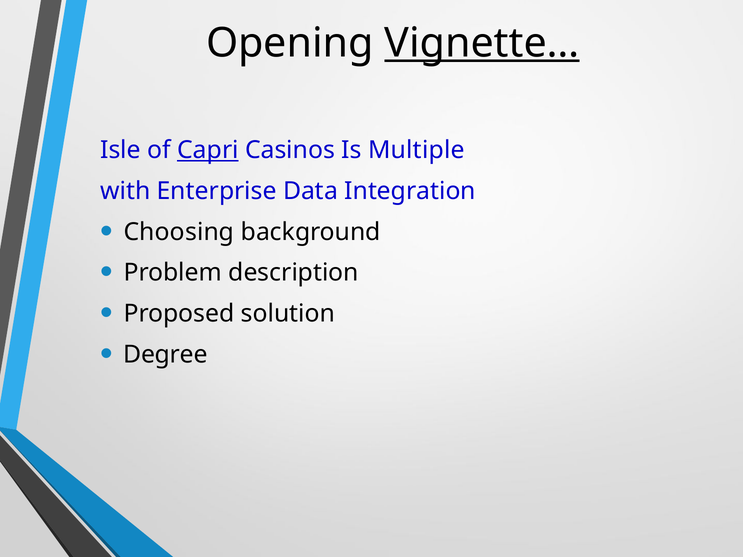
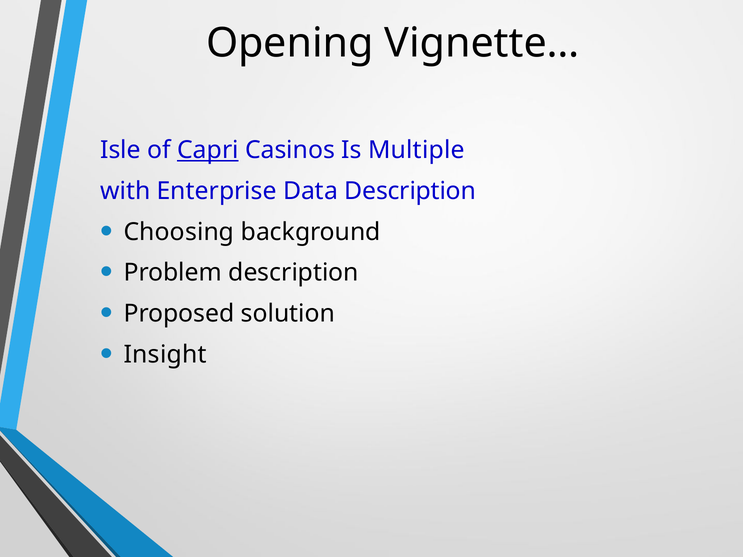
Vignette… underline: present -> none (482, 43)
Data Integration: Integration -> Description (410, 191)
Degree: Degree -> Insight (165, 355)
